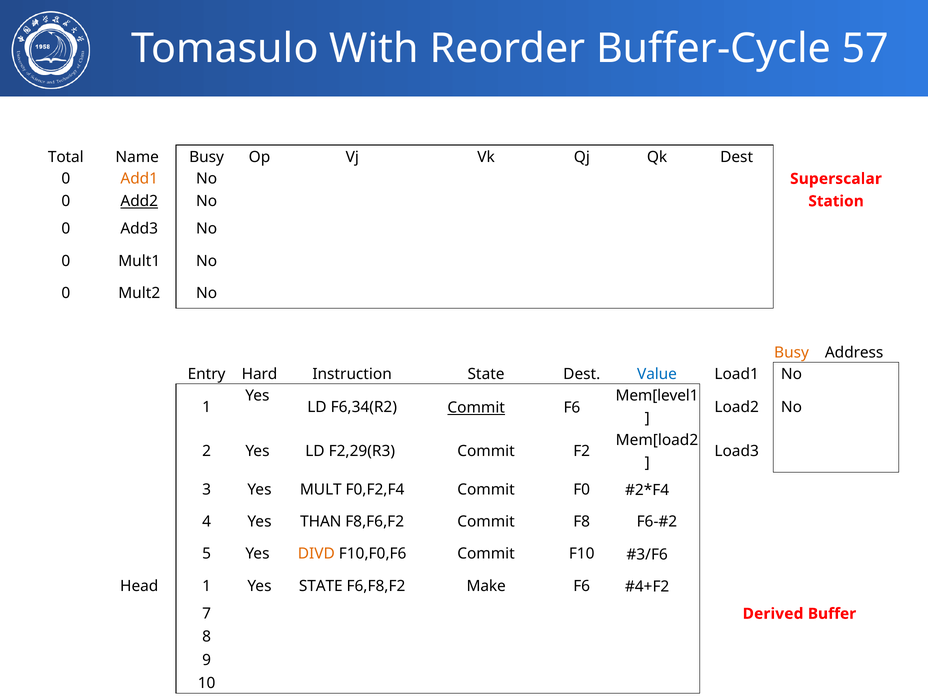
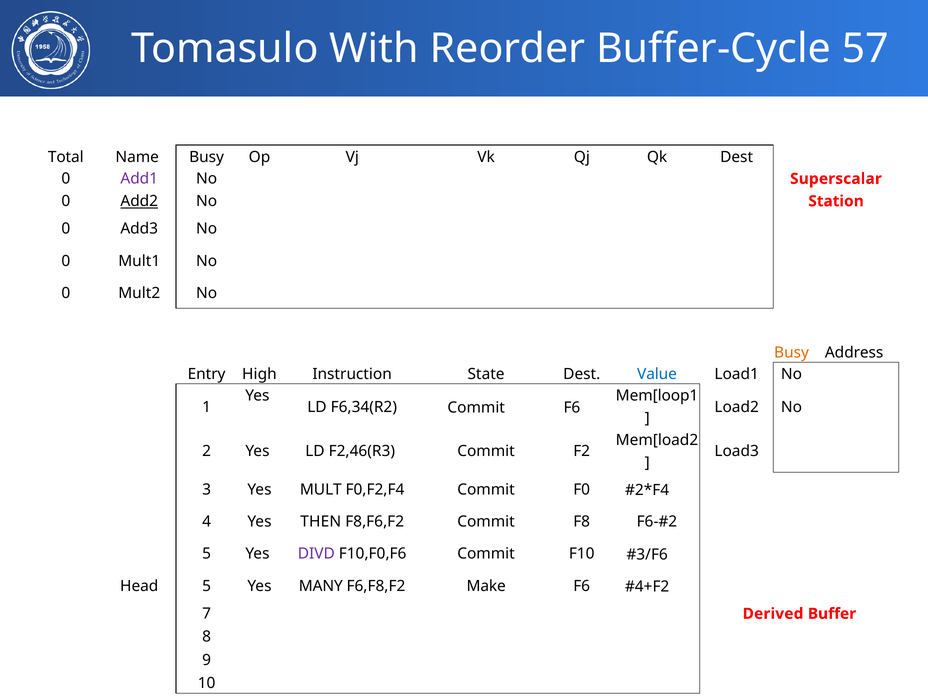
Add1 colour: orange -> purple (139, 179)
Hard: Hard -> High (259, 374)
Mem[level1: Mem[level1 -> Mem[loop1 (657, 396)
Commit underline: present -> none (476, 408)
F2,29(R3: F2,29(R3 -> F2,46(R3 (362, 451)
THAN: THAN -> THEN (321, 522)
DIVD colour: orange -> purple (316, 554)
Head 1: 1 -> 5 (207, 586)
Yes STATE: STATE -> MANY (321, 586)
